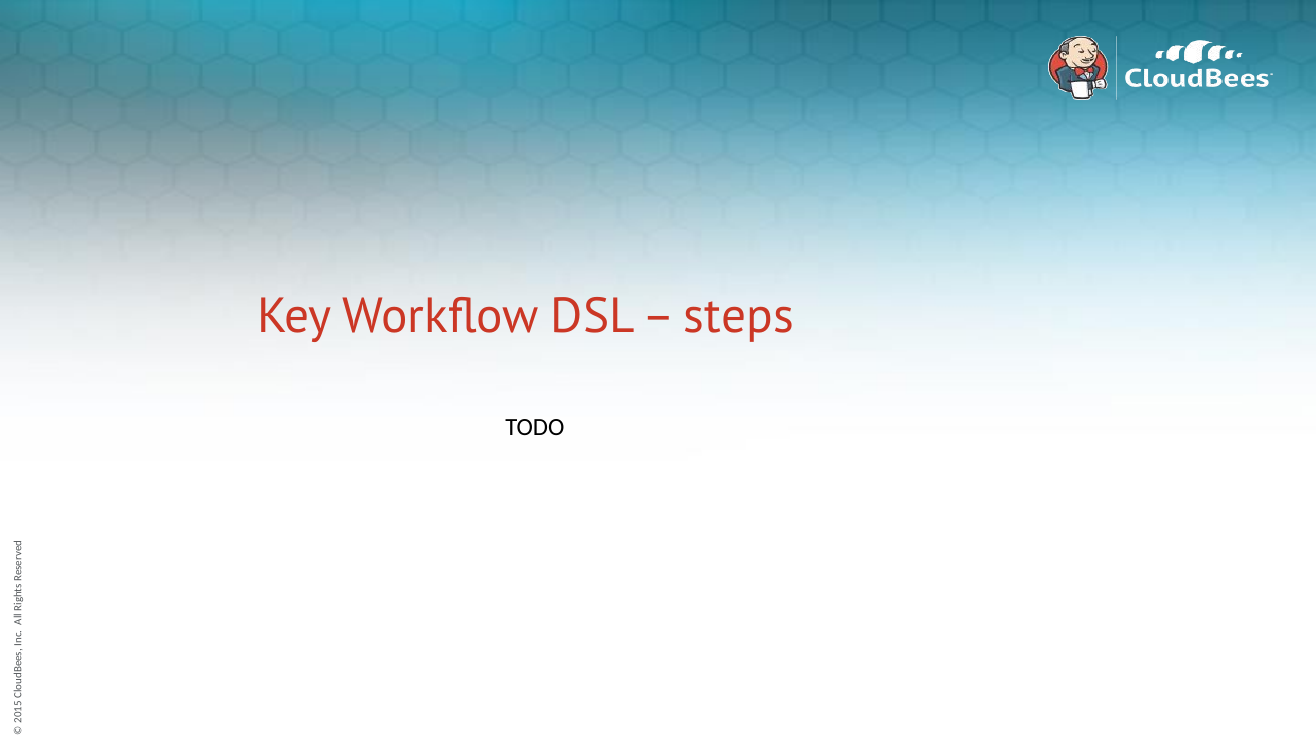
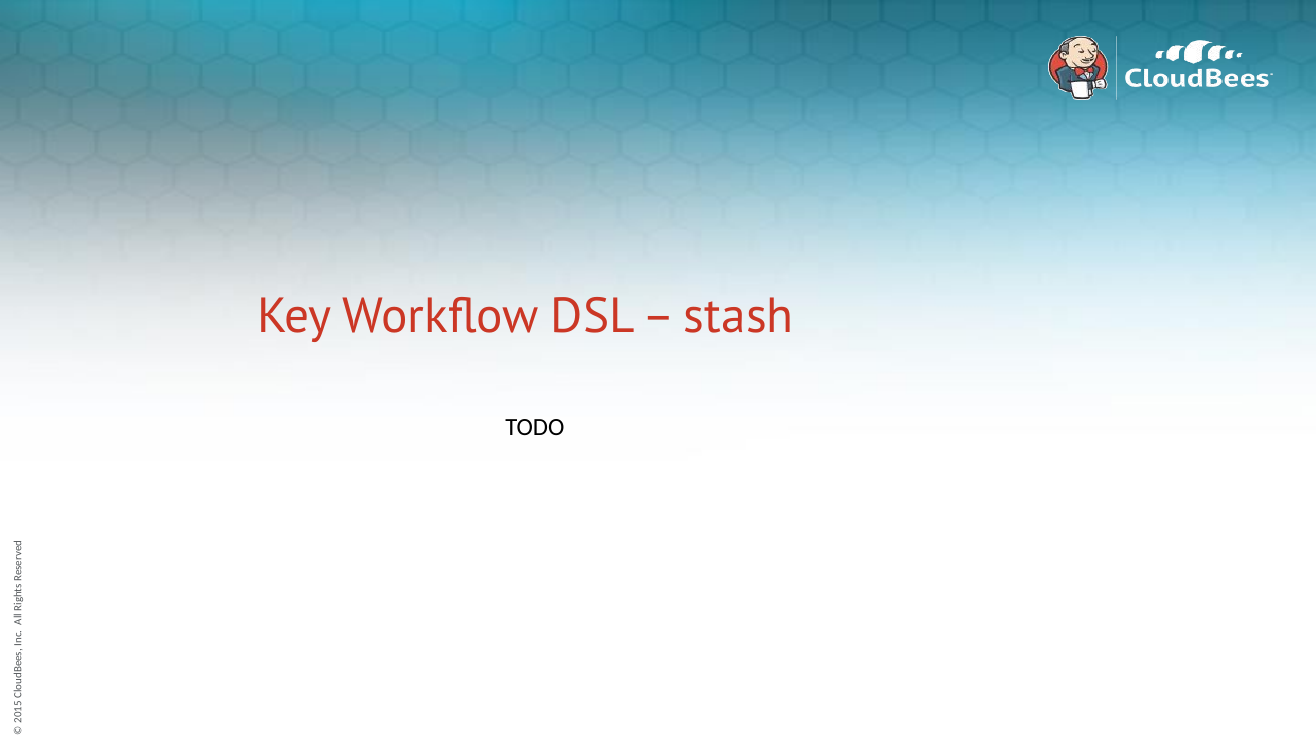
steps: steps -> stash (739, 316)
